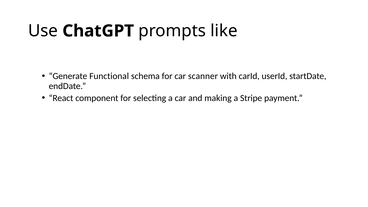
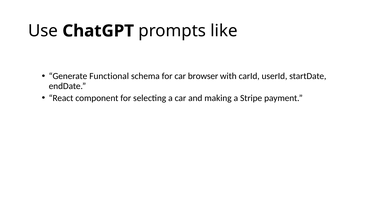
scanner: scanner -> browser (203, 76)
